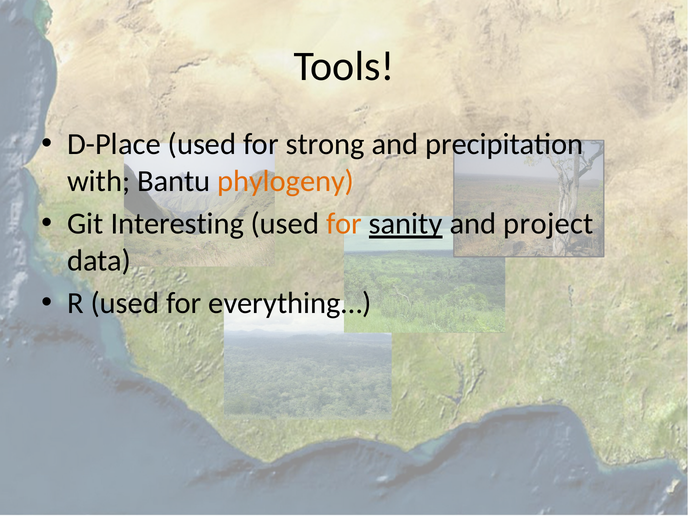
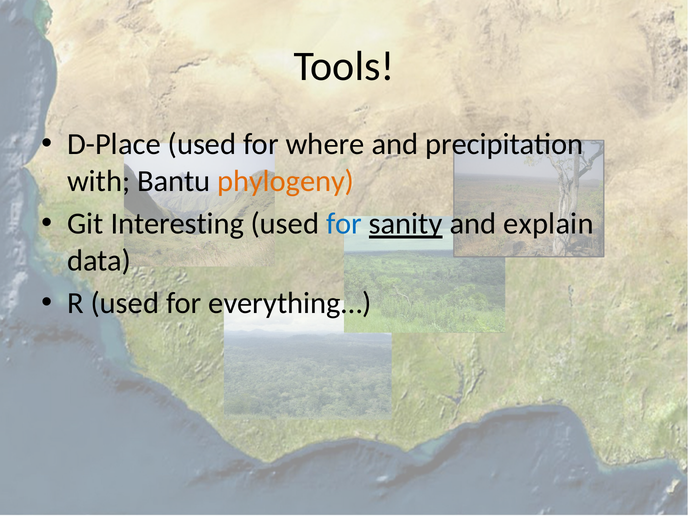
strong: strong -> where (325, 144)
for colour: orange -> blue (344, 224)
project: project -> explain (548, 224)
